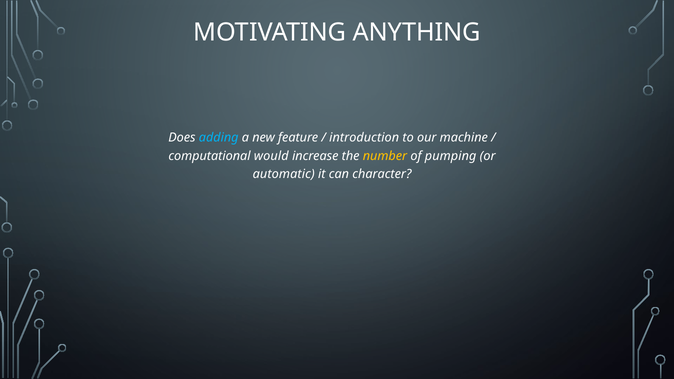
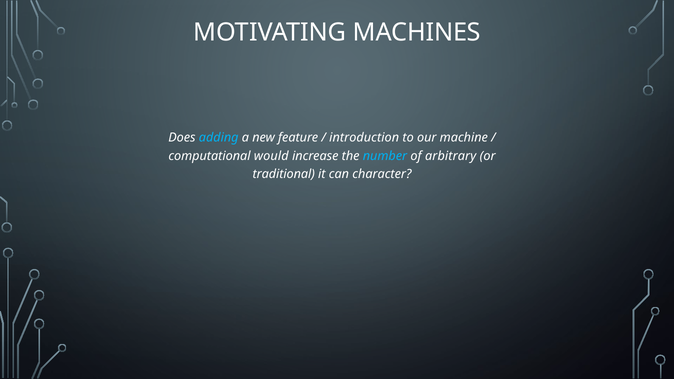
ANYTHING: ANYTHING -> MACHINES (417, 32)
number colour: yellow -> light blue (385, 156)
pumping: pumping -> arbitrary (451, 156)
automatic: automatic -> traditional (284, 174)
